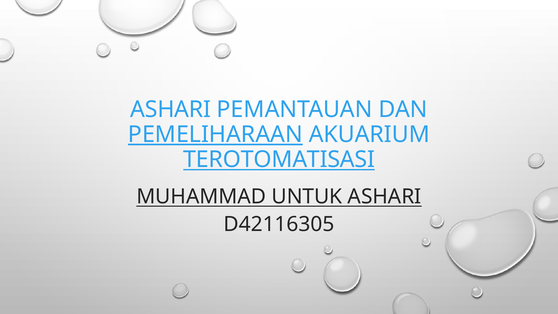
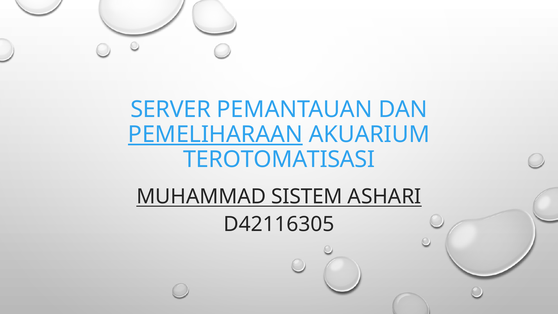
ASHARI: ASHARI -> SERVER (171, 109)
TEROTOMATISASI underline: present -> none (279, 160)
UNTUK: UNTUK -> SISTEM (307, 196)
